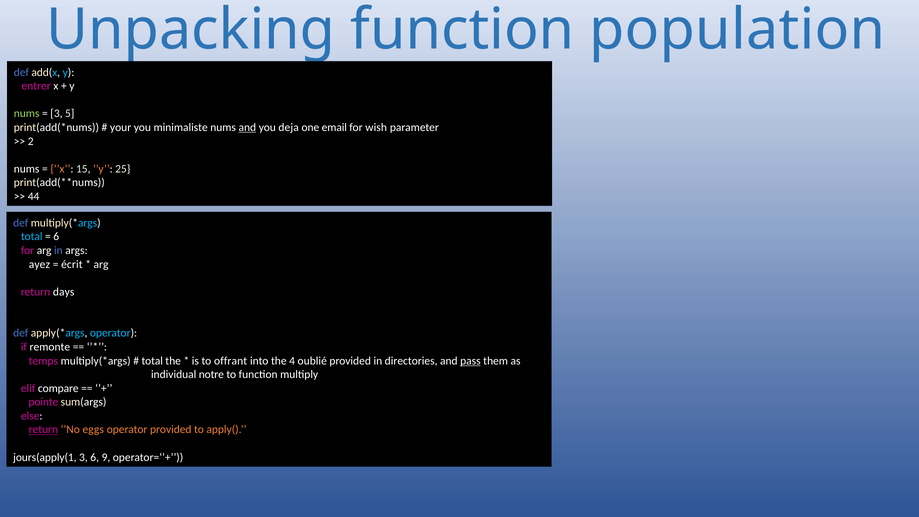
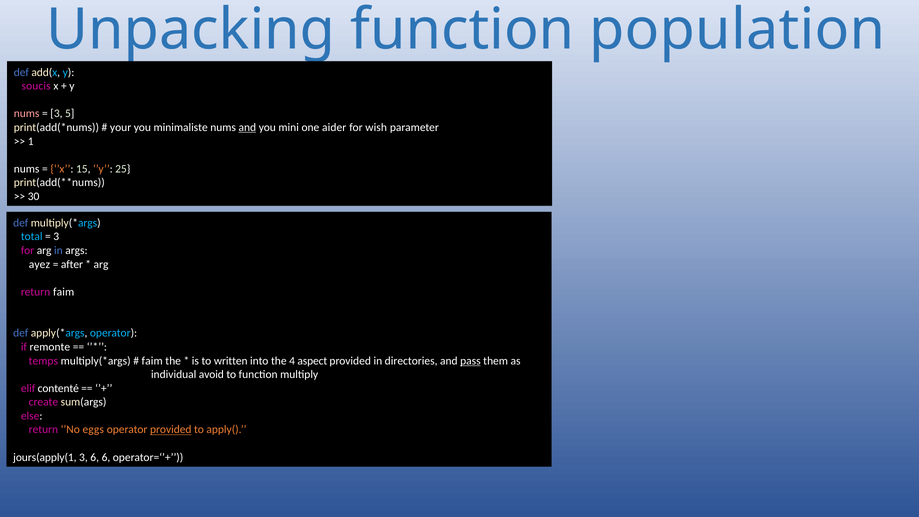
entrer: entrer -> soucis (36, 86)
nums colour: light green -> pink (27, 114)
deja: deja -> mini (289, 127)
email: email -> aider (334, 127)
2: 2 -> 1 (31, 141)
44: 44 -> 30 (34, 196)
6: 6 -> 3 (56, 237)
écrit: écrit -> after (72, 264)
return days: days -> faim (64, 292)
total: total -> faim (152, 361)
offrant: offrant -> written (231, 361)
oublié: oublié -> aspect (312, 361)
notre: notre -> avoid (211, 374)
compare: compare -> contenté (58, 388)
pointe: pointe -> create (43, 402)
return underline: present -> none (43, 430)
provided underline: none -> present (171, 430)
6 9: 9 -> 6 (106, 457)
